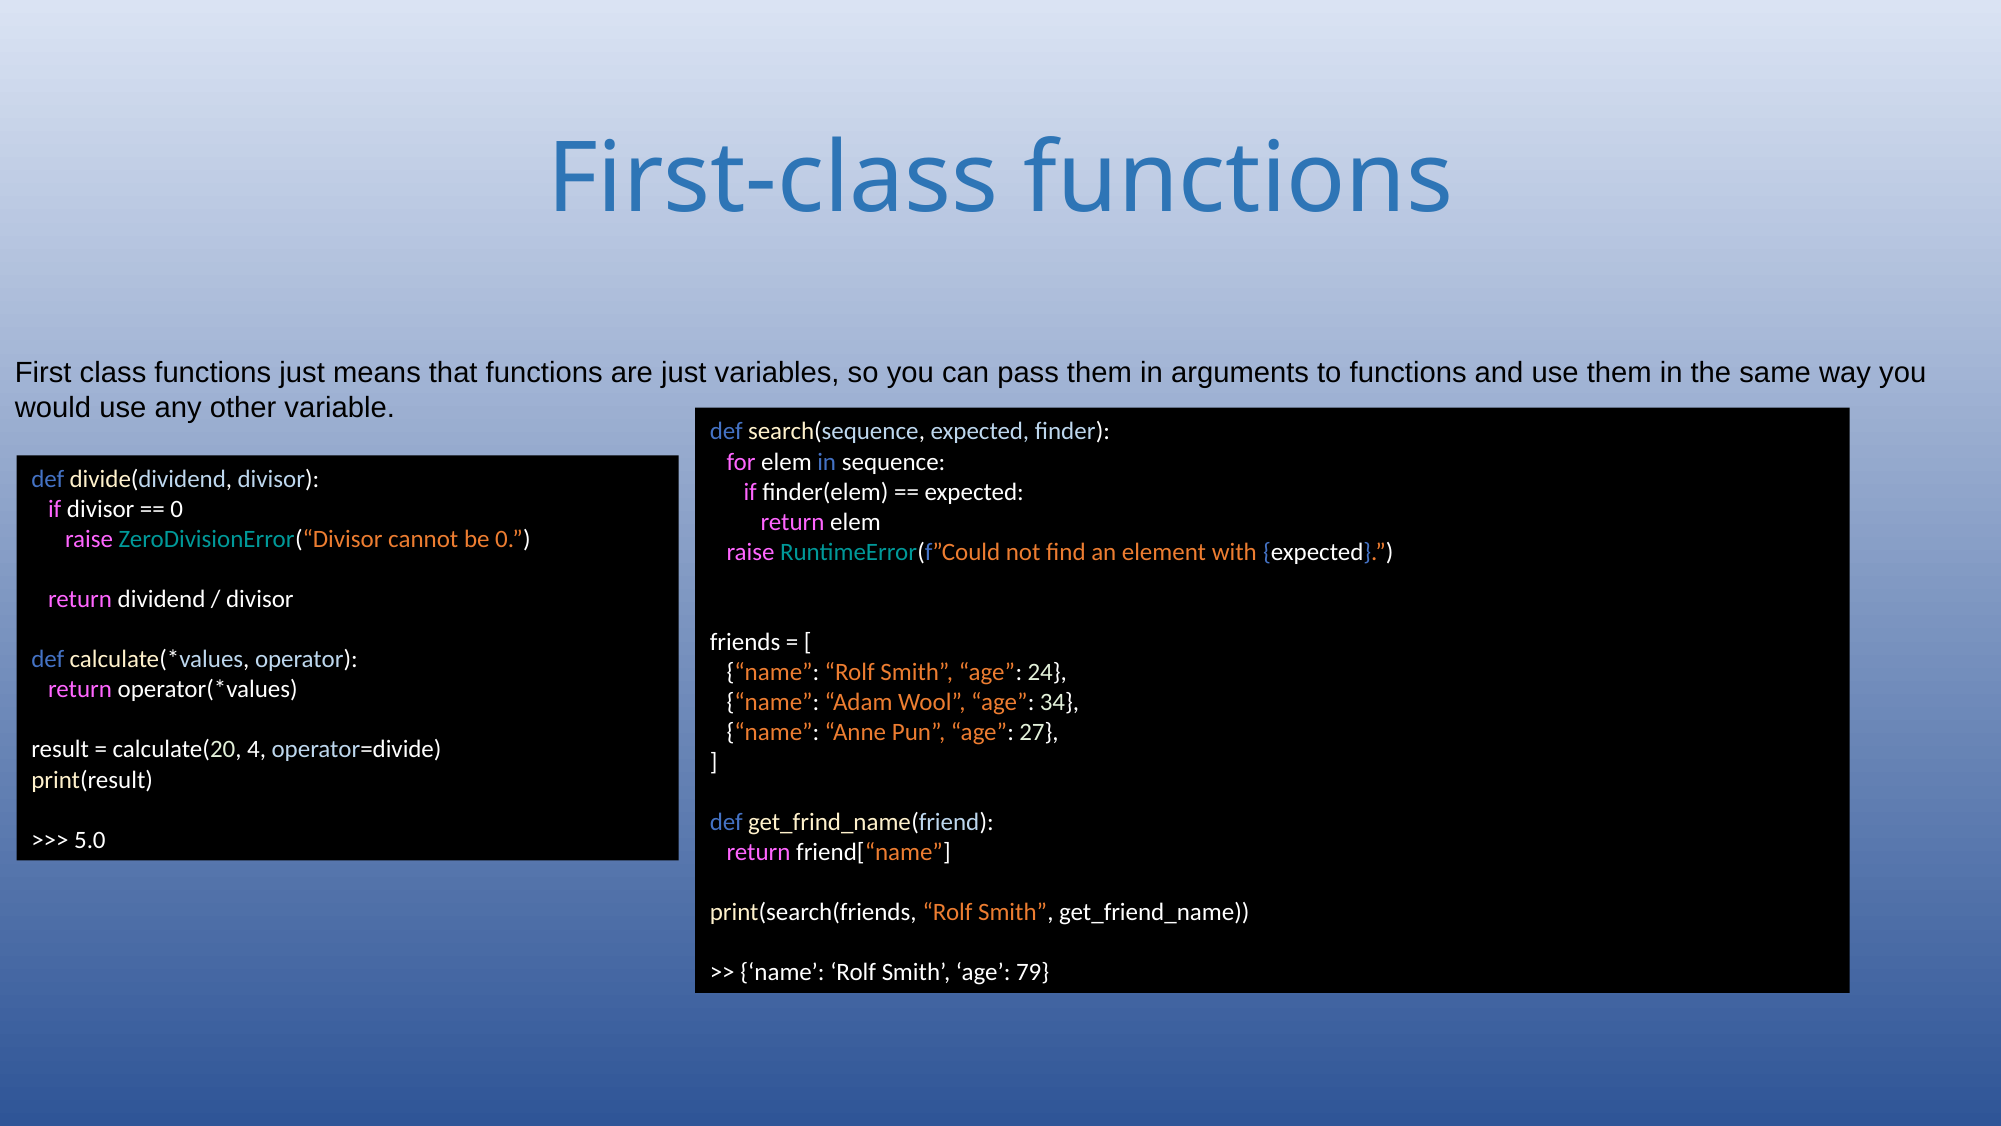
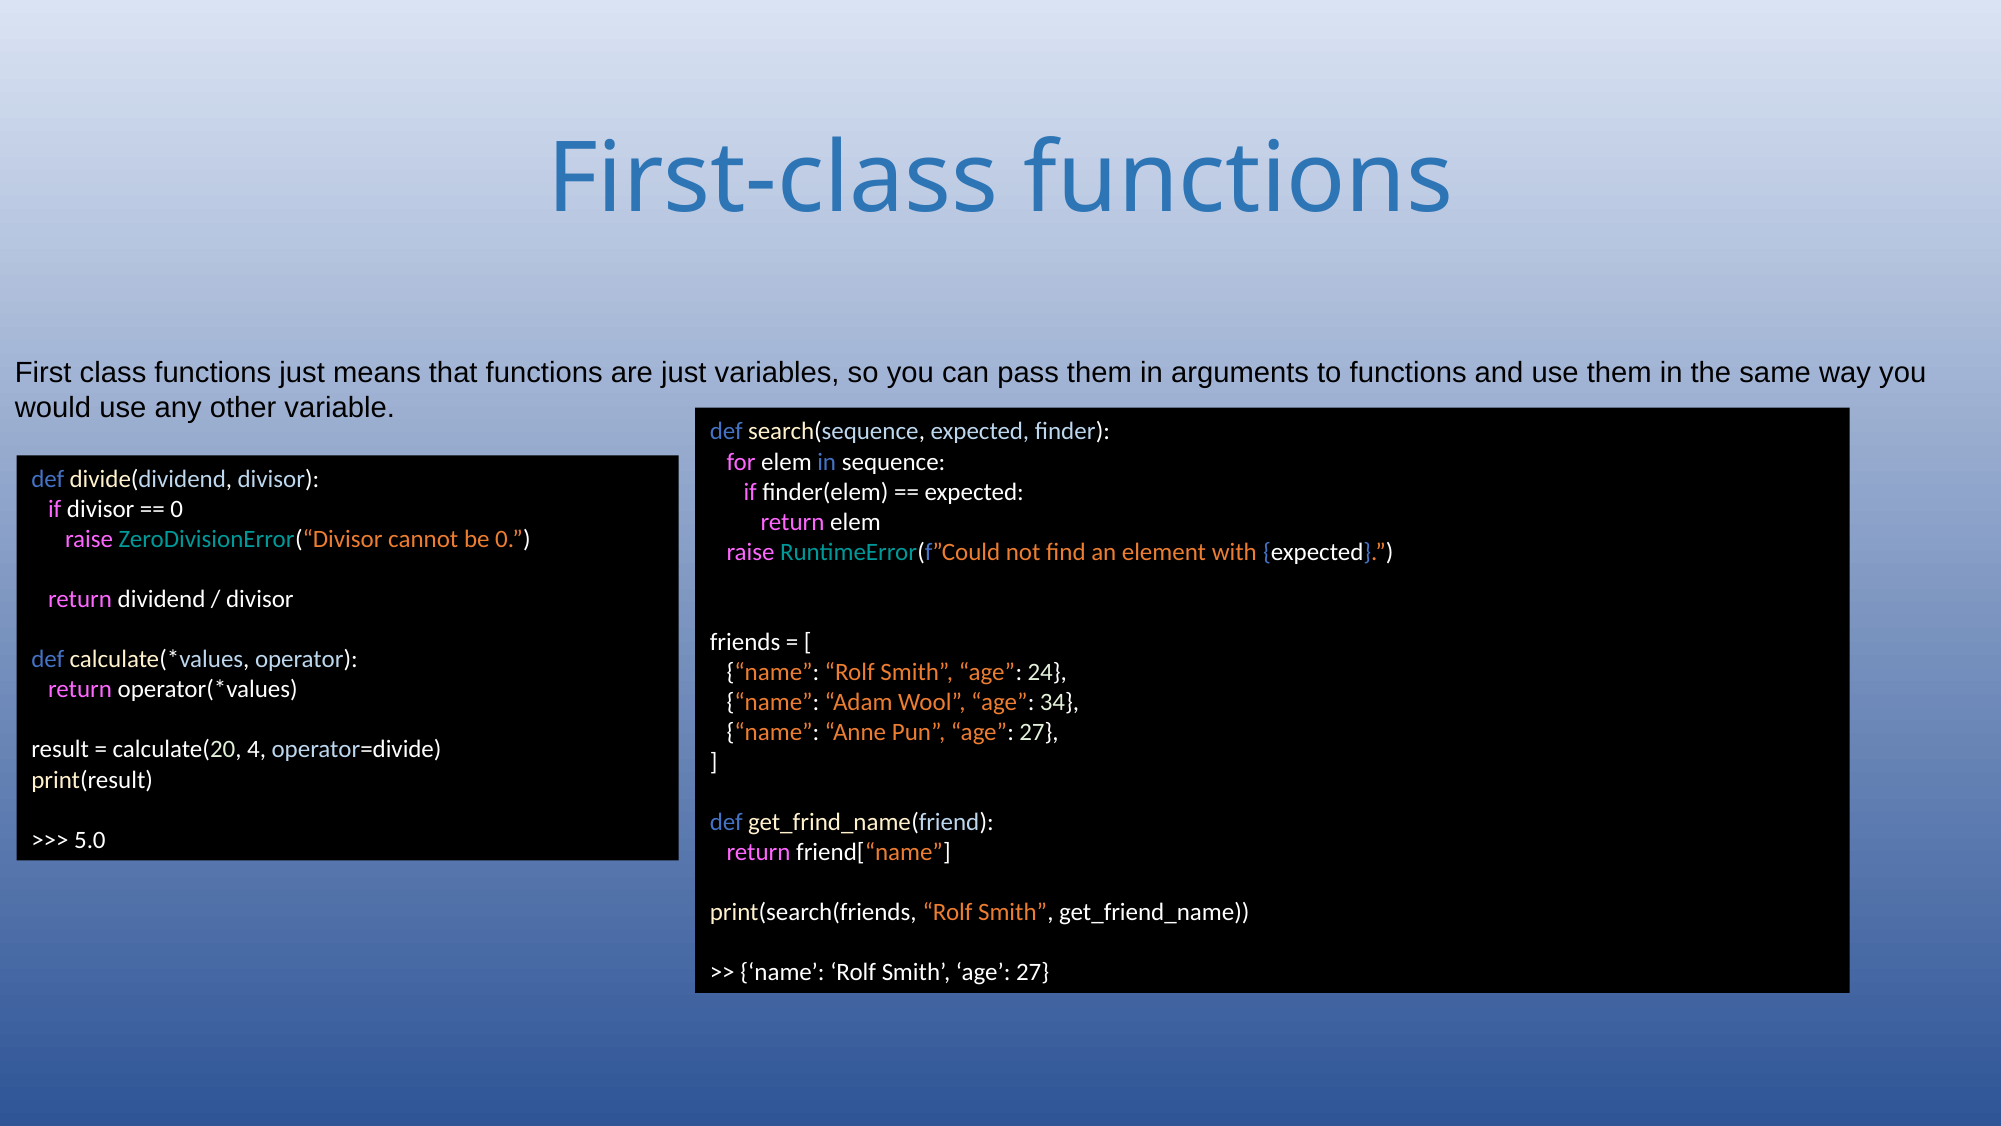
Smith age 79: 79 -> 27 (1033, 972)
